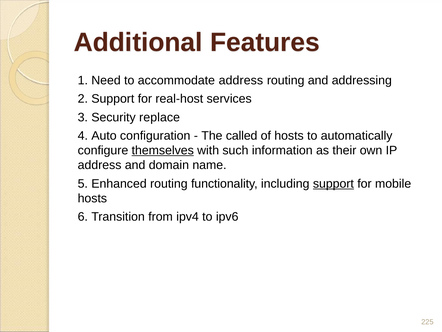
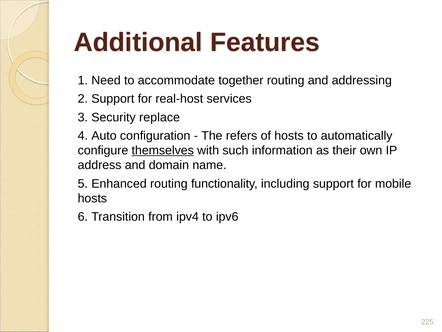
accommodate address: address -> together (241, 80)
called: called -> refers (242, 136)
support underline: present -> none (333, 183)
